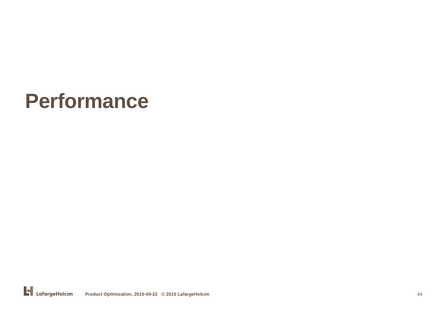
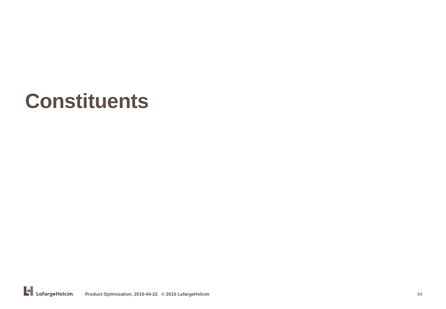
Performance: Performance -> Constituents (87, 101)
